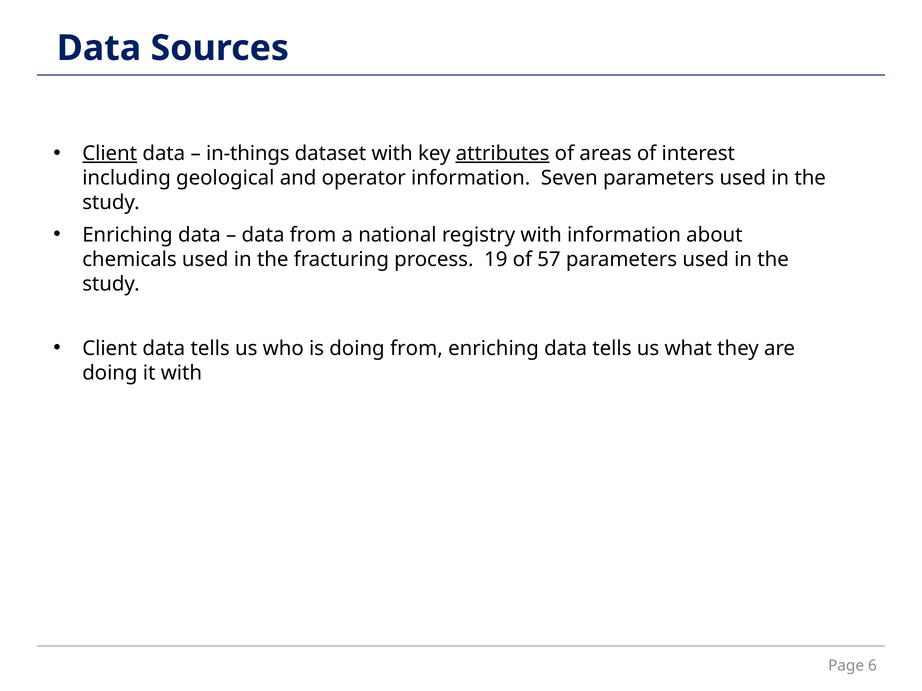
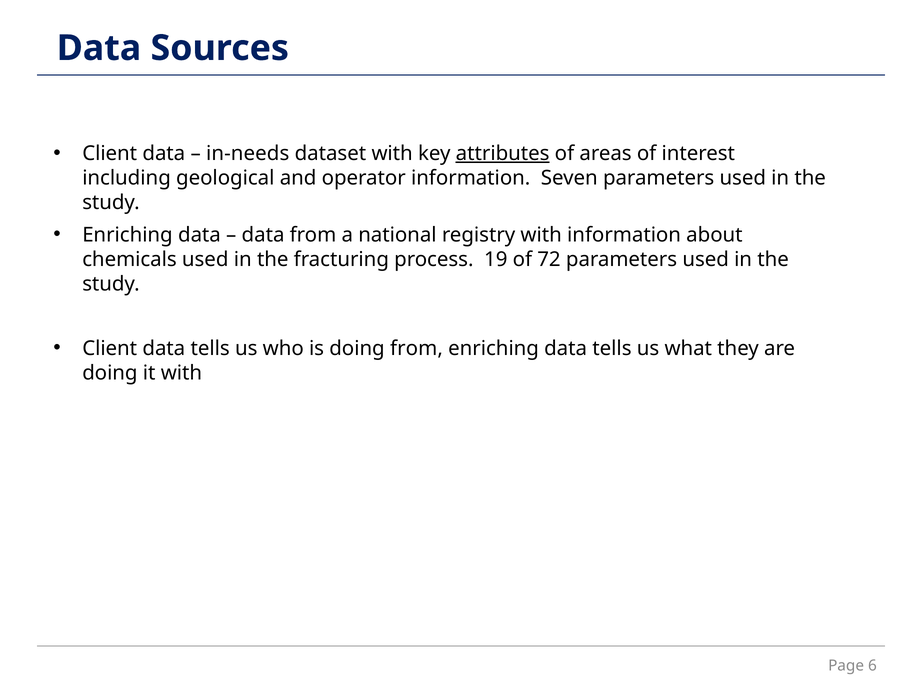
Client underline: present -> none (110, 154)
in-things: in-things -> in-needs (248, 154)
57: 57 -> 72 (549, 260)
